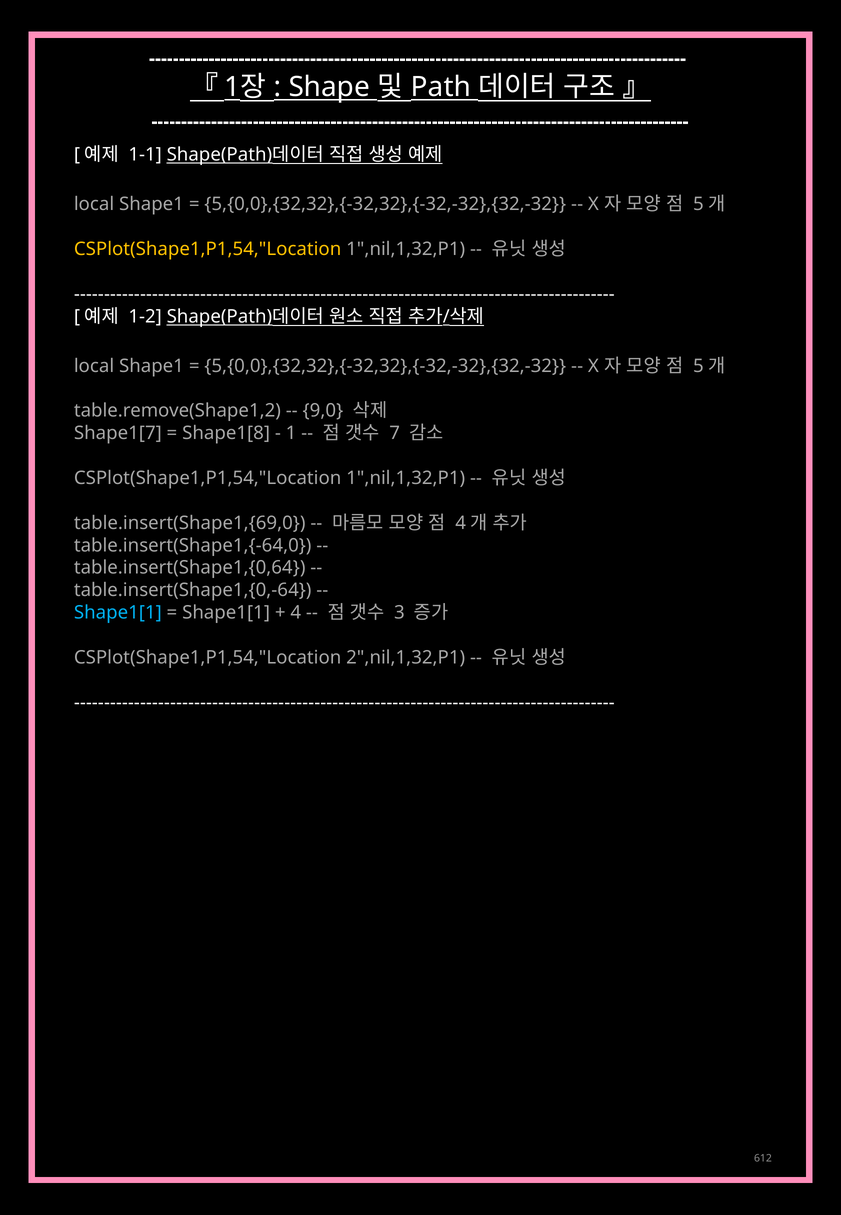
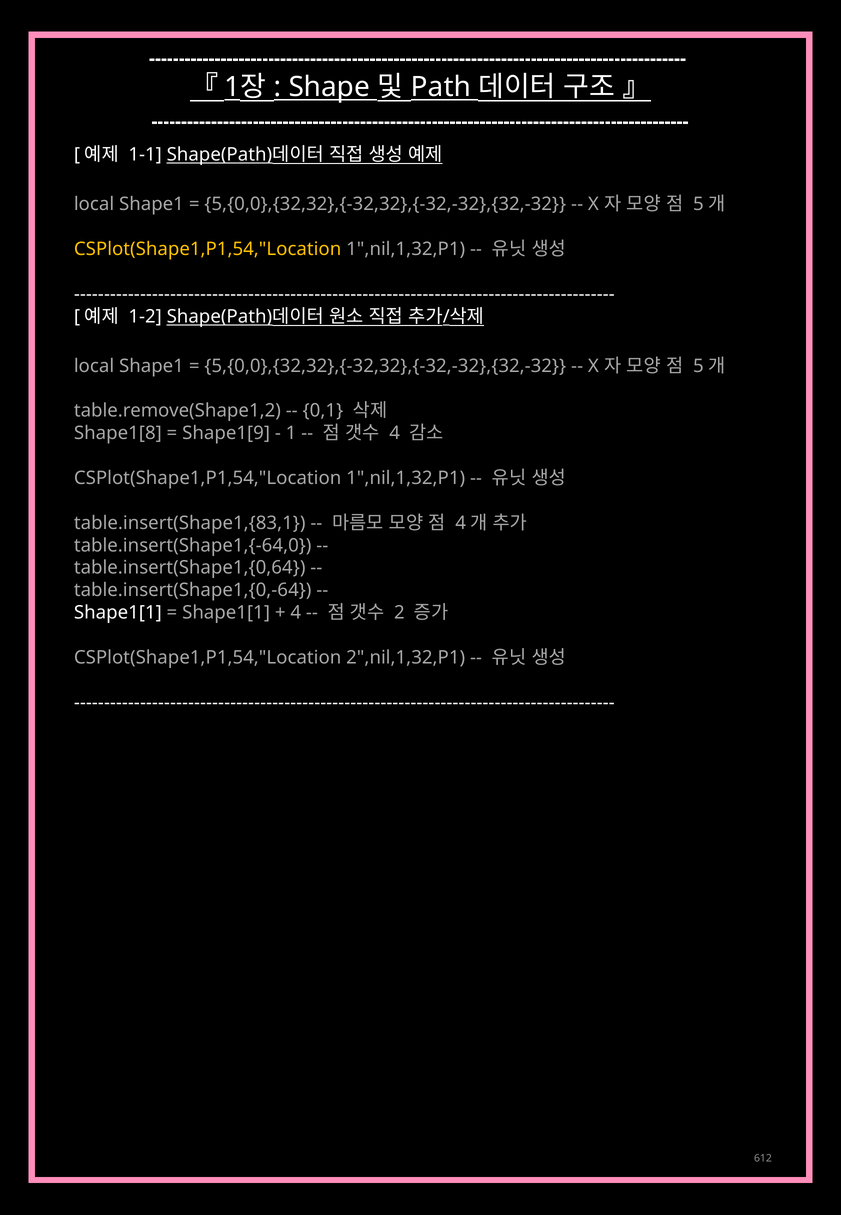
9,0: 9,0 -> 0,1 (323, 411)
Shape1[7: Shape1[7 -> Shape1[8 (118, 433)
Shape1[8: Shape1[8 -> Shape1[9 (226, 433)
7: 7 -> 4 (395, 433)
table.insert(Shape1,{69,0: table.insert(Shape1,{69,0 -> table.insert(Shape1,{83,1 (190, 523)
Shape1[1 colour: light blue -> white (118, 613)
3: 3 -> 2 (399, 613)
